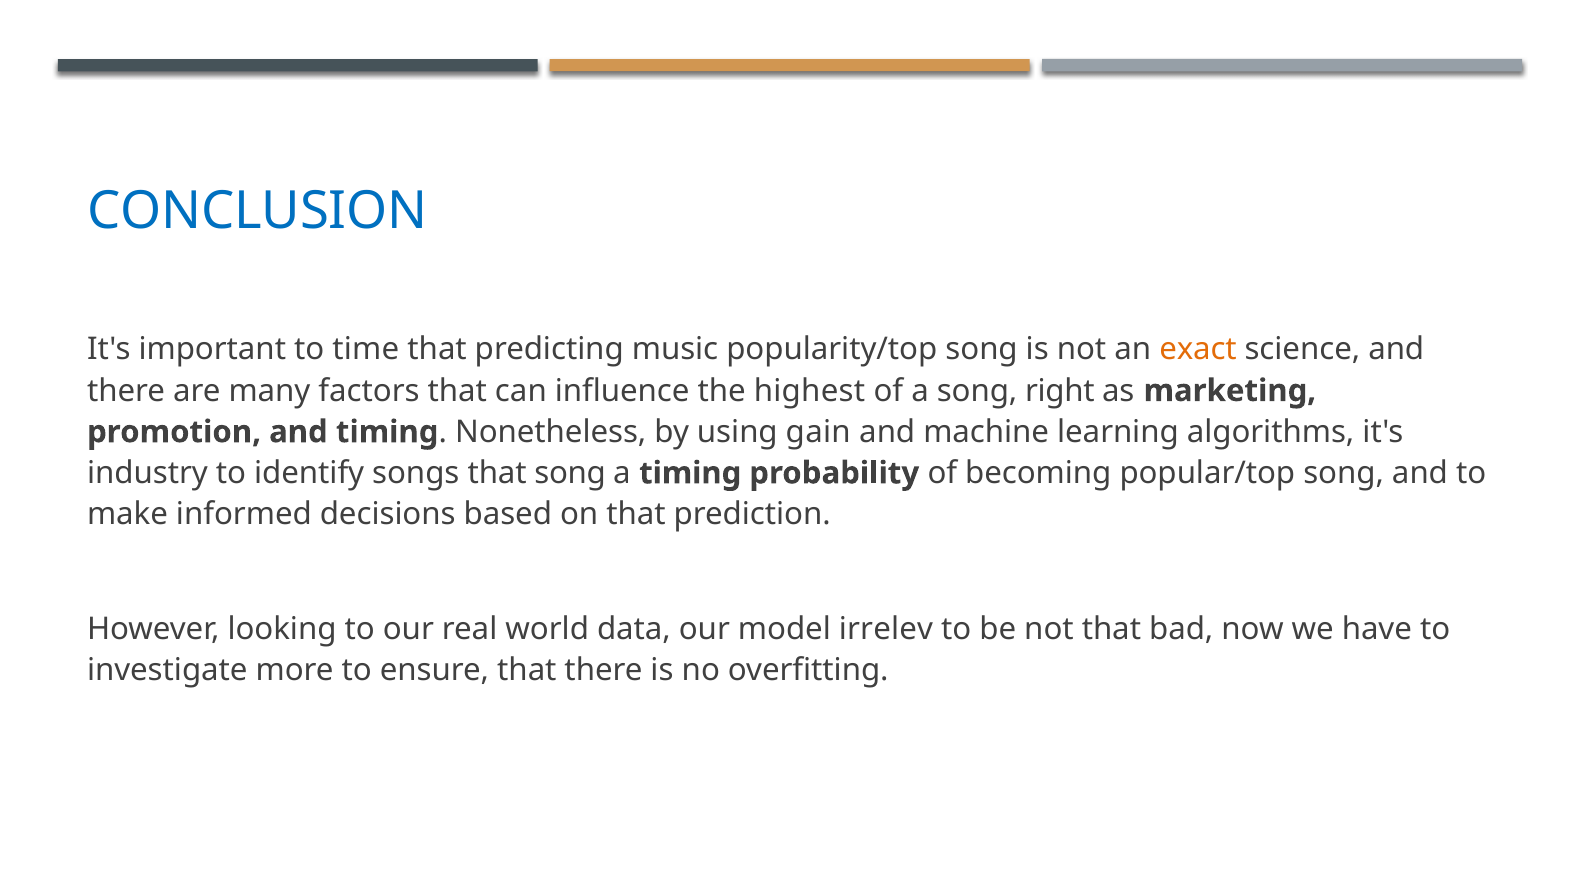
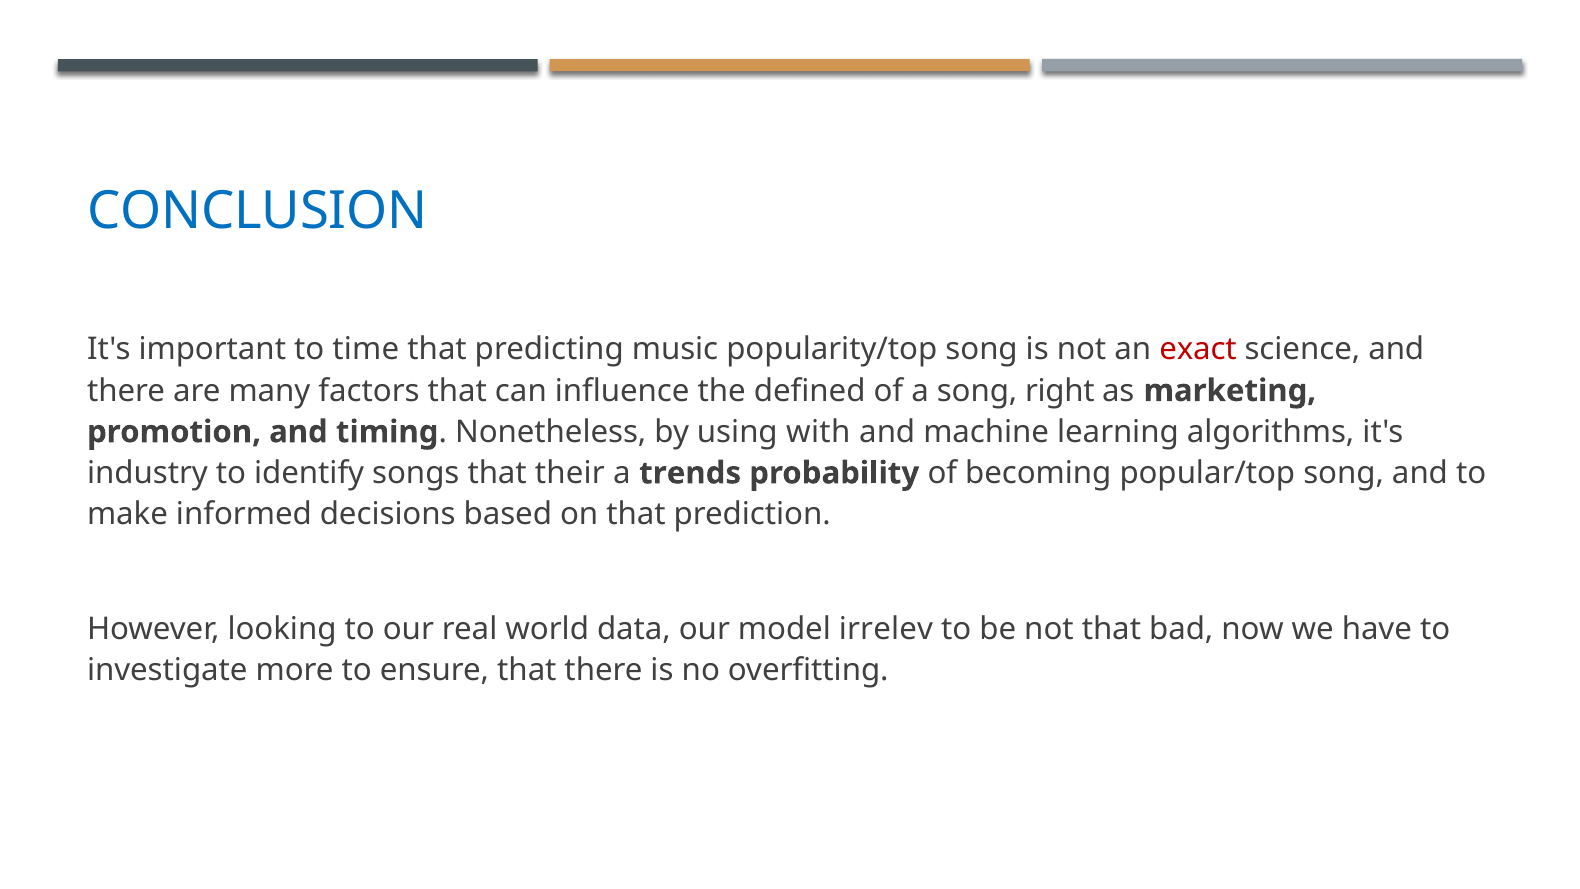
exact colour: orange -> red (1198, 349)
highest: highest -> defined (810, 391)
gain: gain -> with (818, 432)
that song: song -> their (570, 473)
a timing: timing -> trends (690, 473)
